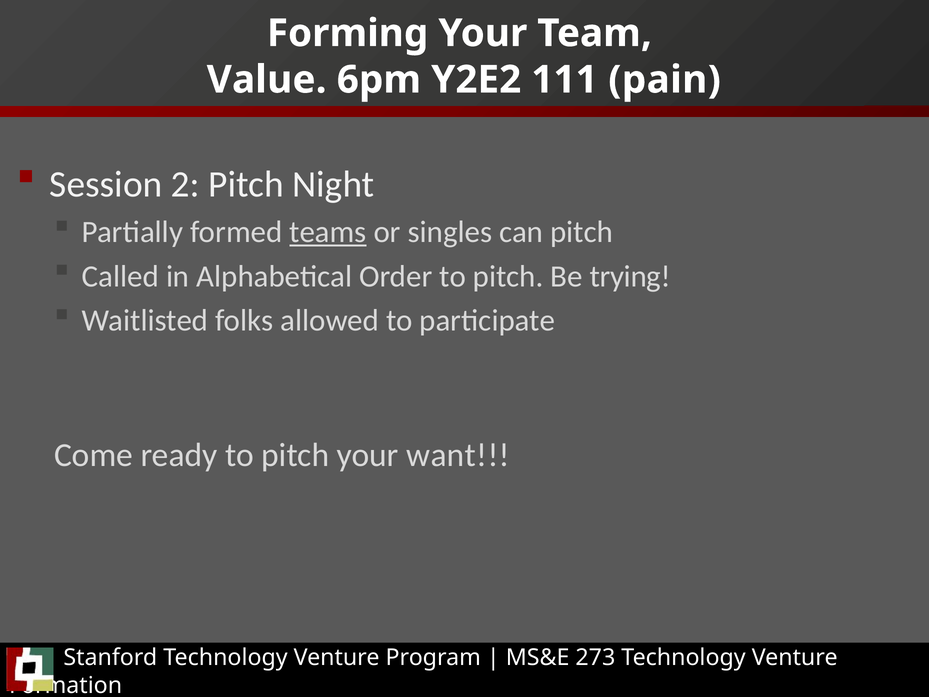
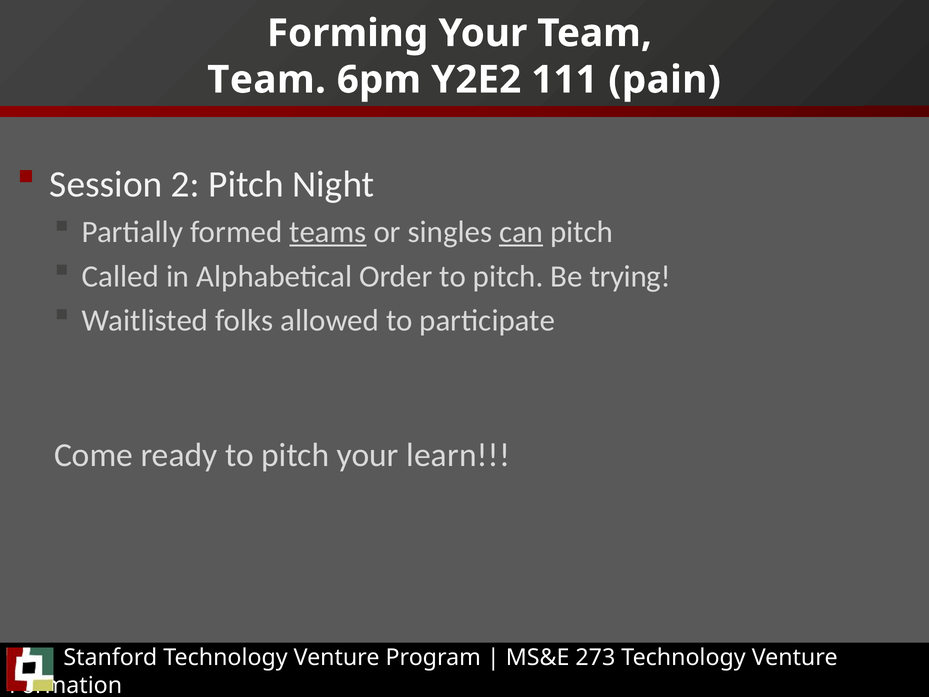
Value: Value -> Team (267, 80)
can underline: none -> present (521, 232)
want: want -> learn (458, 455)
